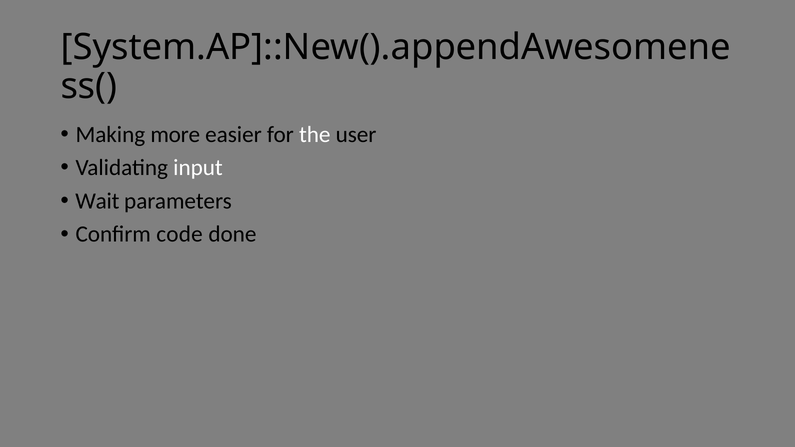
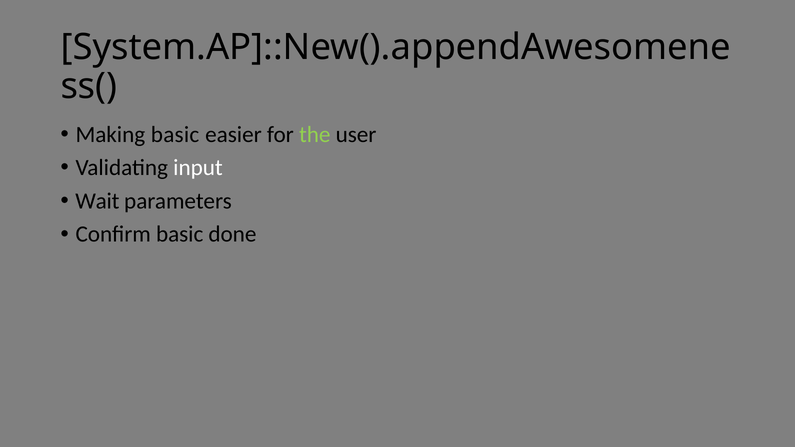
Making more: more -> basic (175, 134)
the colour: white -> light green (315, 134)
Confirm code: code -> basic (180, 234)
